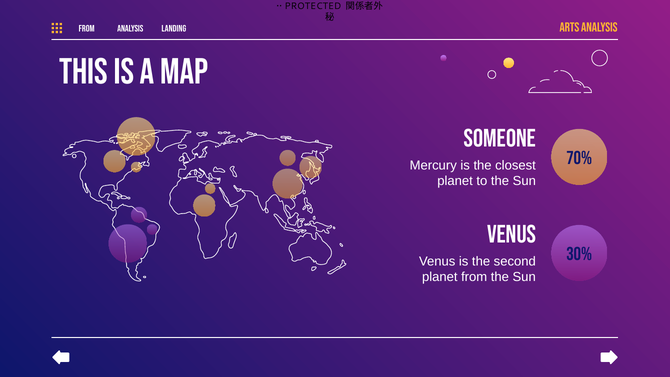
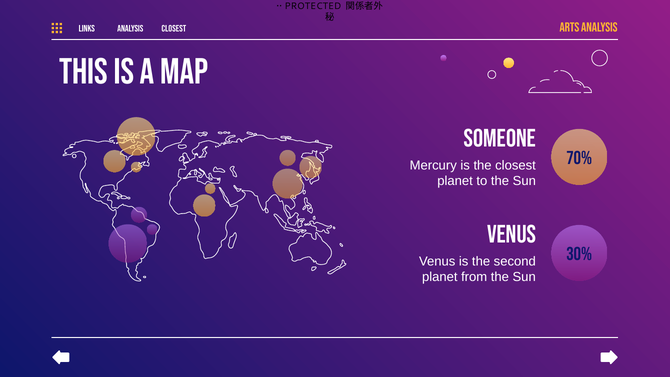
FROM: FROM -> LINKS (87, 29)
ANALYSIS LANDING: LANDING -> CLOSEST (174, 29)
